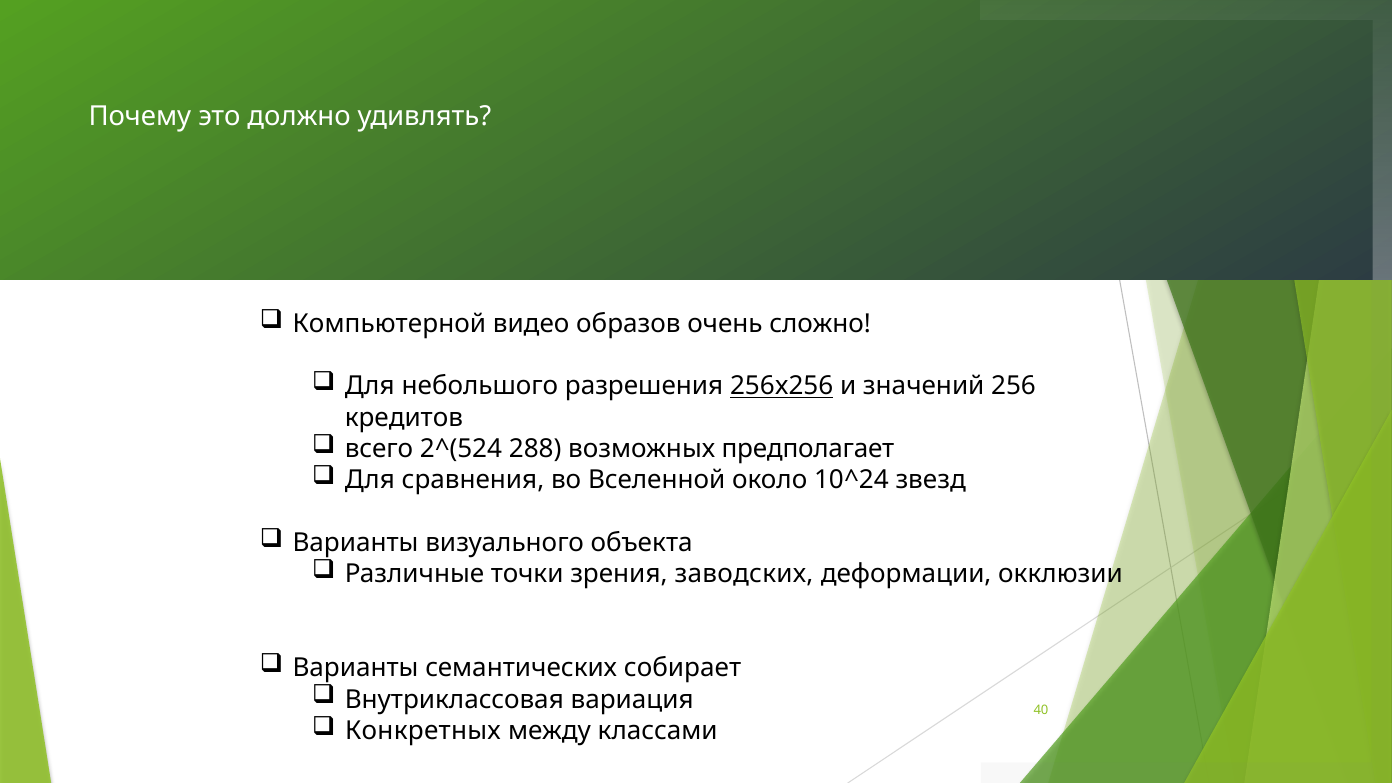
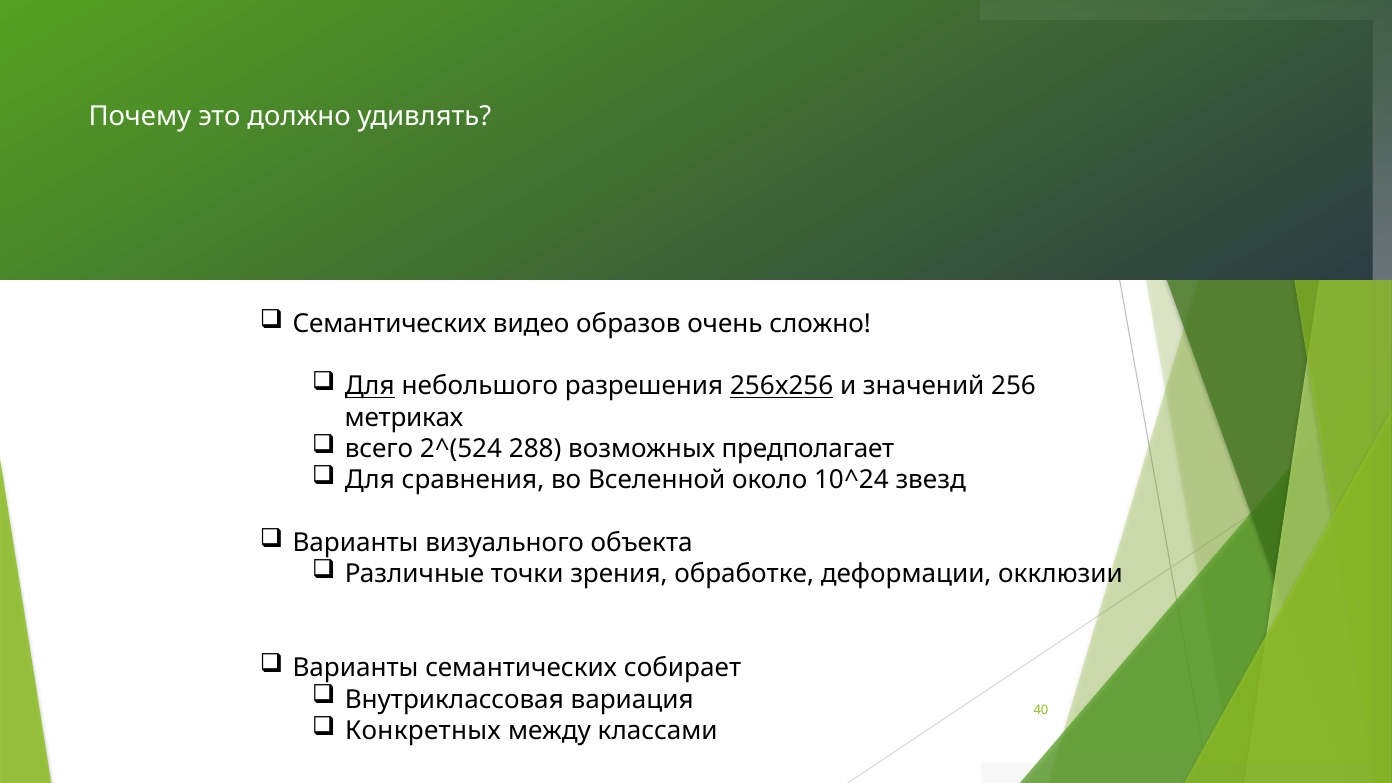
Компьютерной: Компьютерной -> Семантических (389, 324)
Для underline: none -> present (370, 386)
кредитов: кредитов -> метриках (404, 418)
заводских: заводских -> обработке (744, 574)
